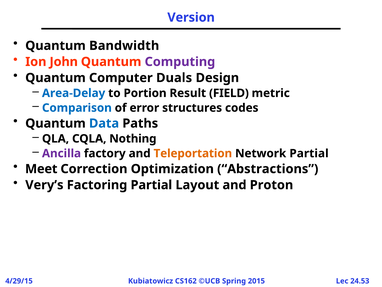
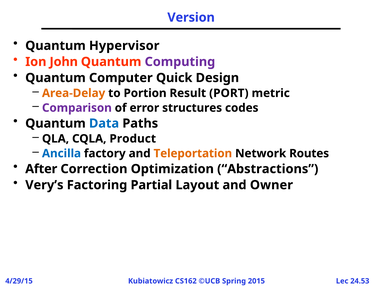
Bandwidth: Bandwidth -> Hypervisor (124, 46)
Duals: Duals -> Quick (174, 78)
Area-Delay colour: blue -> orange (74, 93)
FIELD: FIELD -> PORT (229, 93)
Comparison colour: blue -> purple (77, 108)
Nothing: Nothing -> Product (133, 138)
Ancilla colour: purple -> blue (61, 153)
Network Partial: Partial -> Routes (309, 153)
Meet: Meet -> After (41, 169)
Proton: Proton -> Owner (271, 185)
